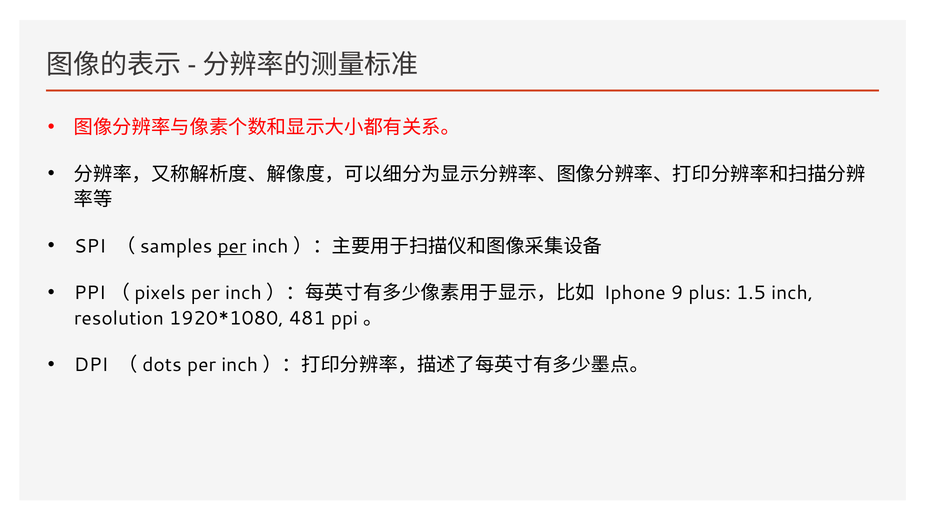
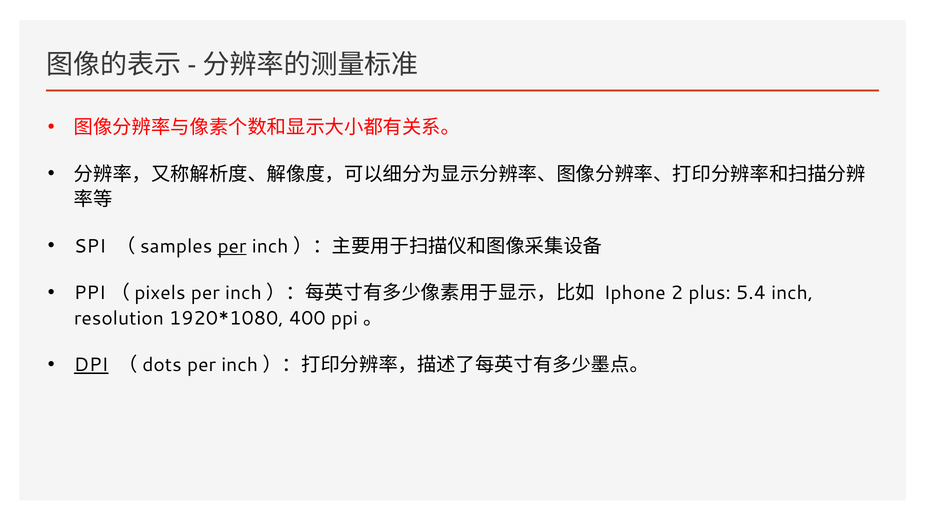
9: 9 -> 2 (677, 293)
1.5: 1.5 -> 5.4 (751, 293)
481: 481 -> 400 (307, 318)
DPI underline: none -> present (91, 365)
